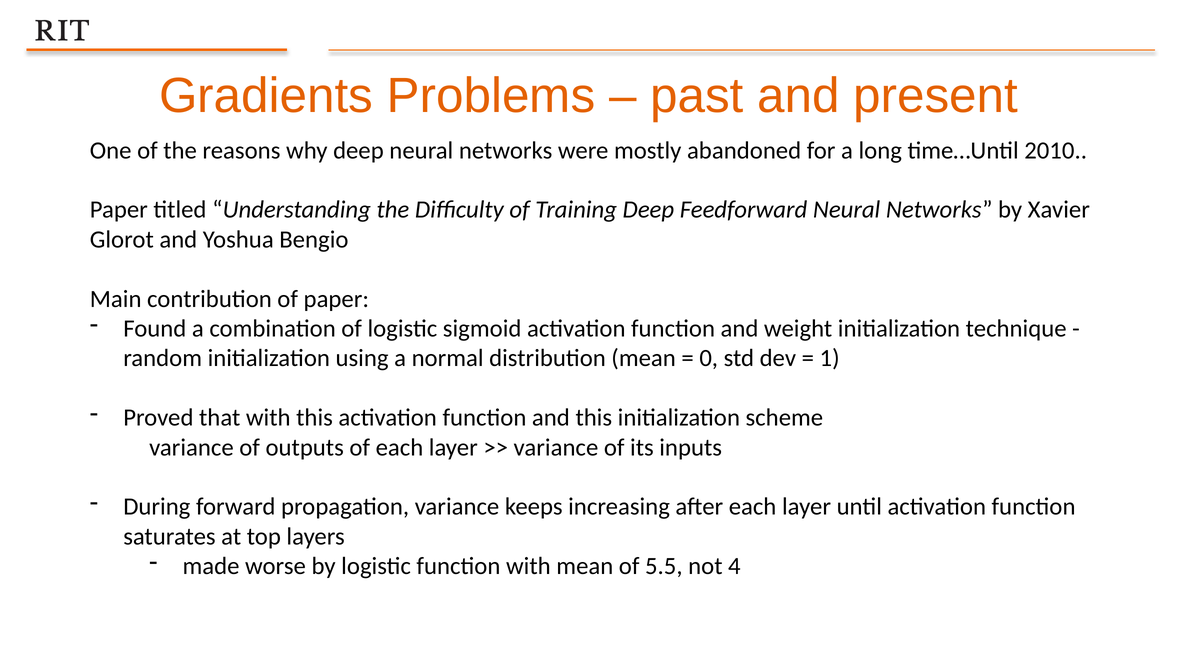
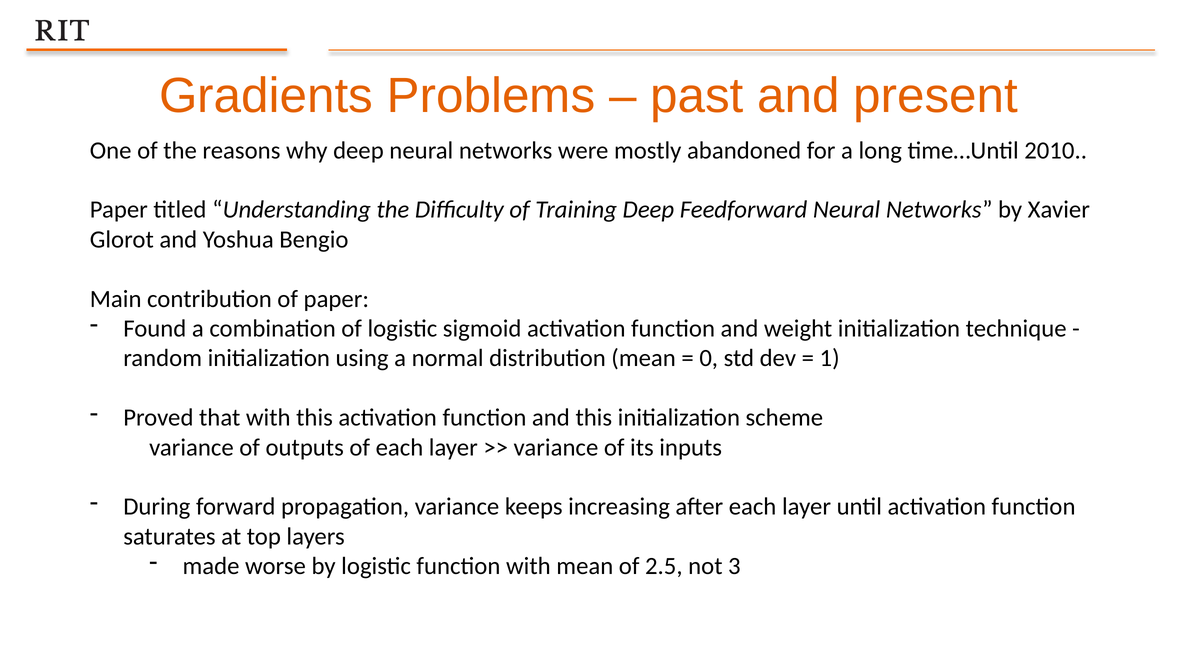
5.5: 5.5 -> 2.5 (664, 566)
4: 4 -> 3 (734, 566)
